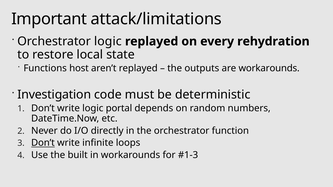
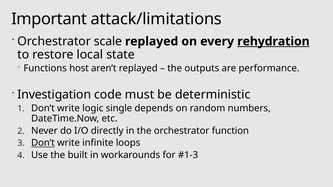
Orchestrator logic: logic -> scale (108, 41)
rehydration underline: none -> present (273, 41)
are workarounds: workarounds -> performance (269, 68)
portal: portal -> single (119, 108)
